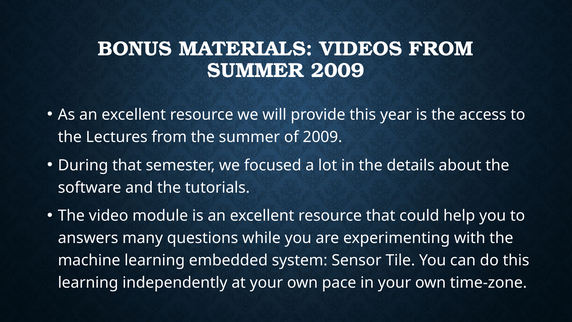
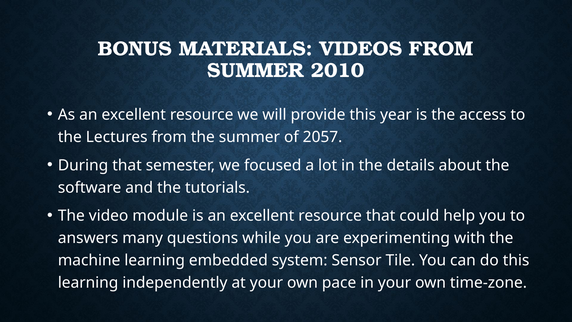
SUMMER 2009: 2009 -> 2010 (337, 71)
of 2009: 2009 -> 2057 (323, 137)
